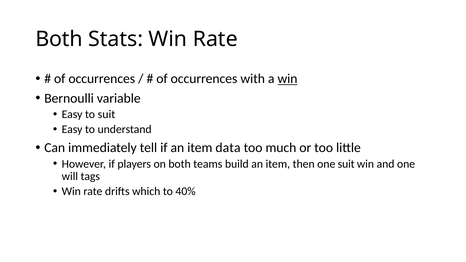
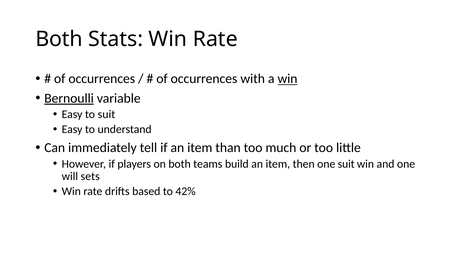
Bernoulli underline: none -> present (69, 98)
data: data -> than (228, 148)
tags: tags -> sets (90, 177)
which: which -> based (146, 192)
40%: 40% -> 42% (186, 192)
